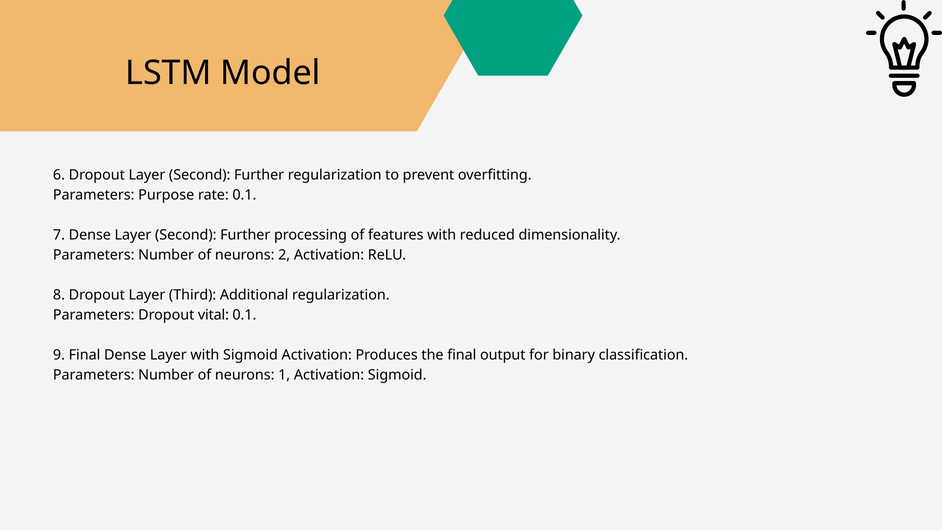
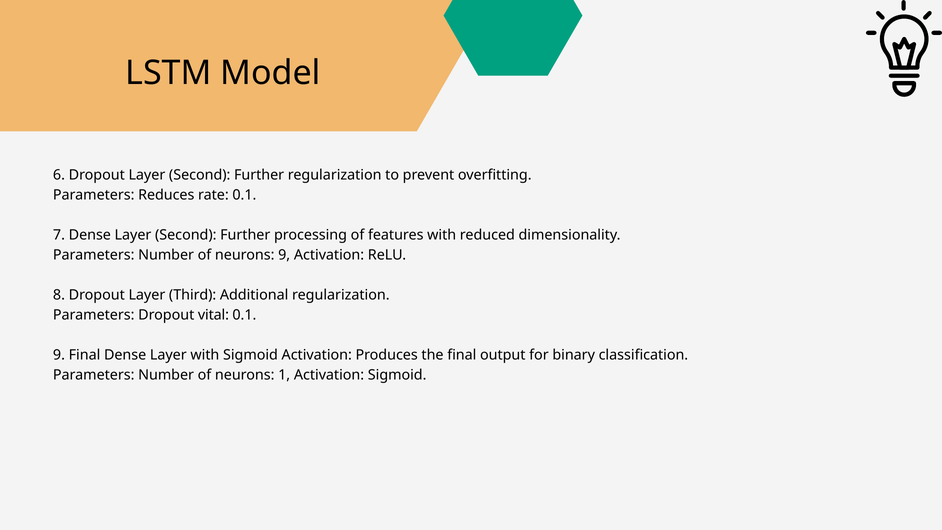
Purpose: Purpose -> Reduces (166, 195)
neurons 2: 2 -> 9 (284, 255)
